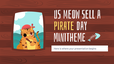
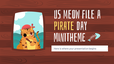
Sell: Sell -> File (88, 15)
